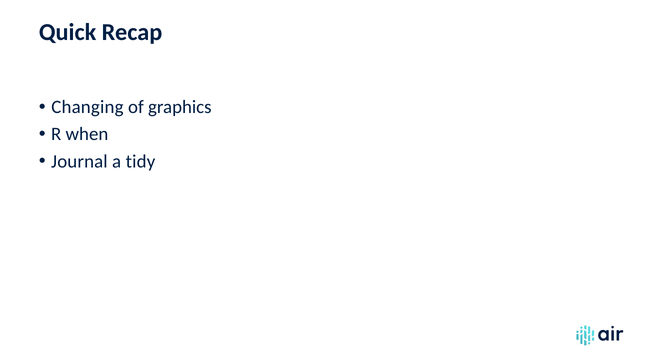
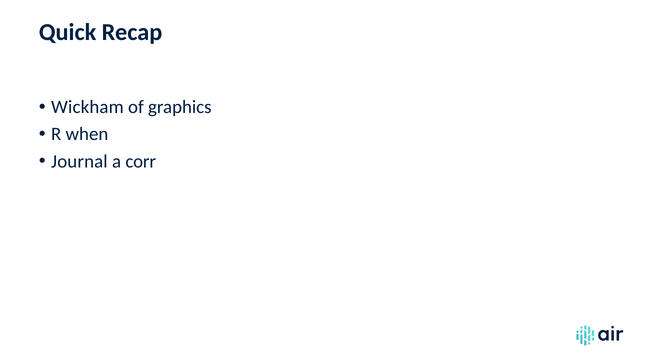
Changing: Changing -> Wickham (87, 107)
tidy: tidy -> corr (141, 161)
